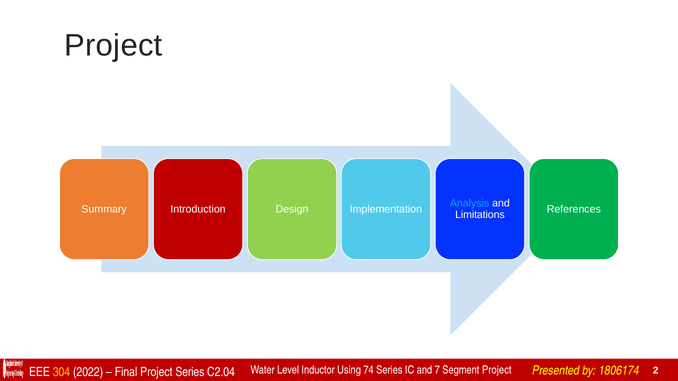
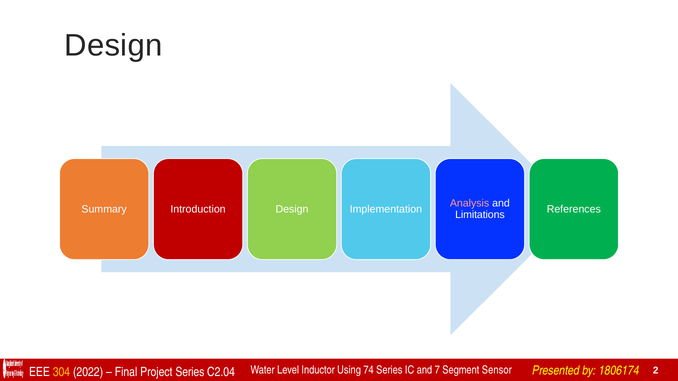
Project: Project -> Design (113, 46)
Analysis colour: light blue -> pink (470, 204)
Segment Project: Project -> Sensor (497, 371)
